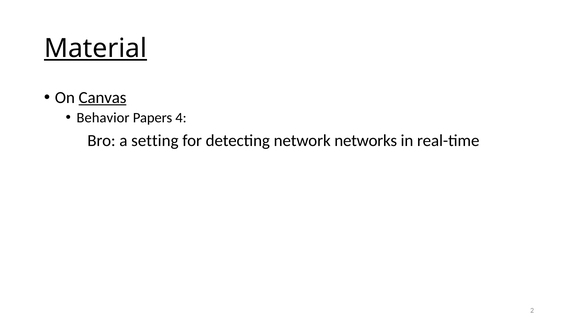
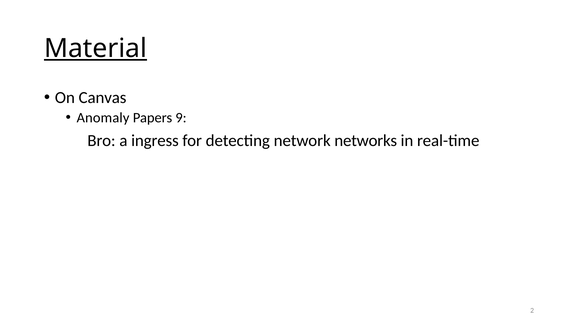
Canvas underline: present -> none (103, 98)
Behavior: Behavior -> Anomaly (103, 118)
4: 4 -> 9 (181, 118)
setting: setting -> ingress (155, 140)
